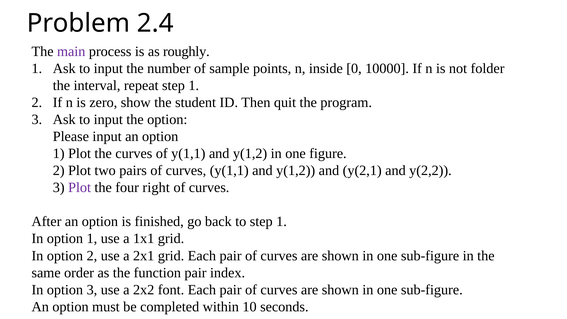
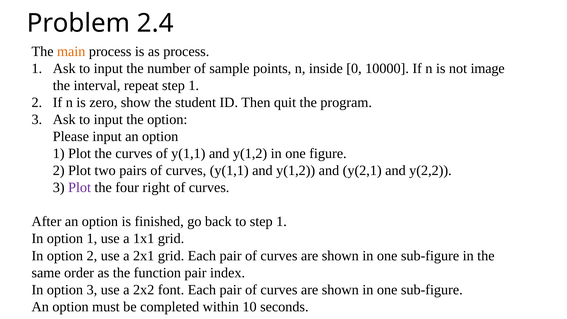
main colour: purple -> orange (71, 51)
as roughly: roughly -> process (186, 51)
folder: folder -> image (488, 68)
